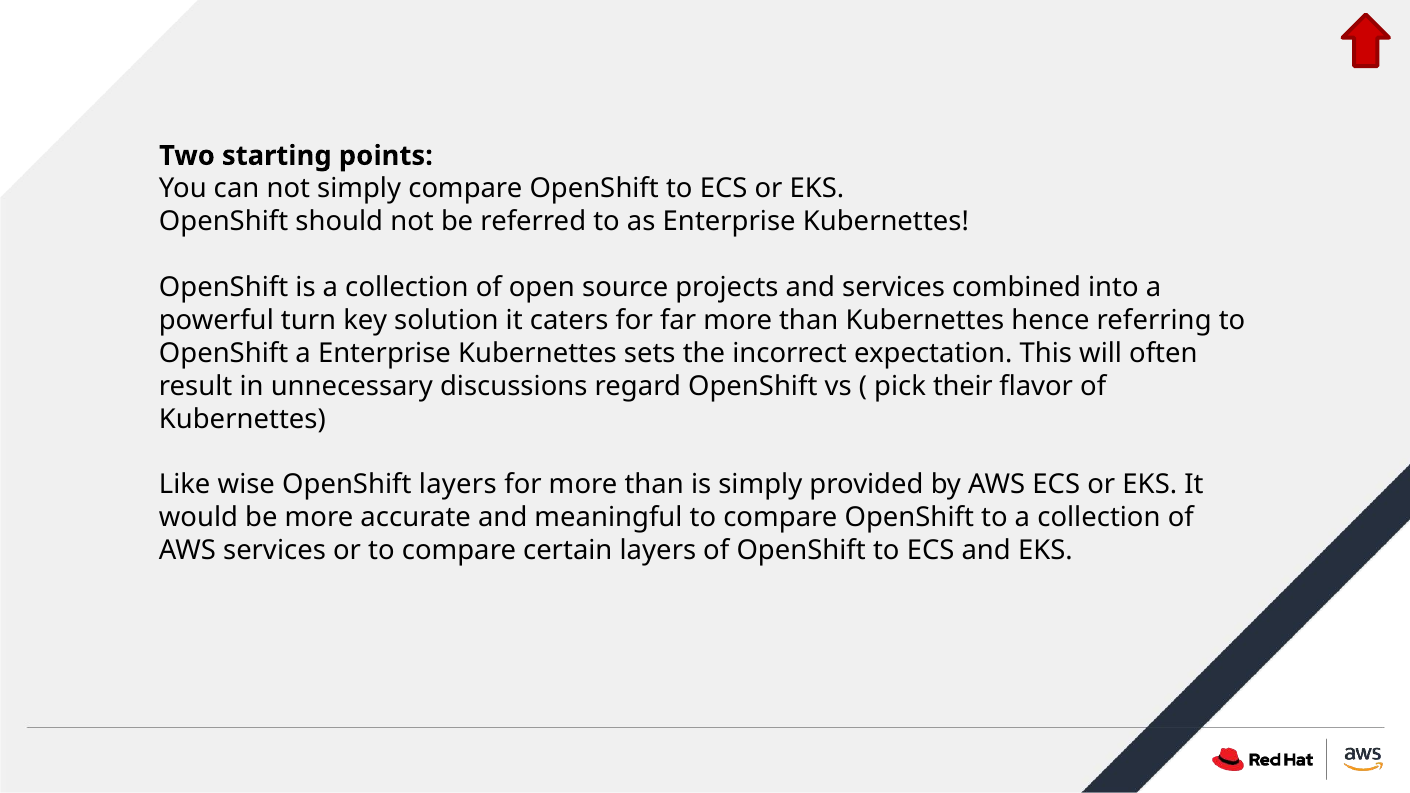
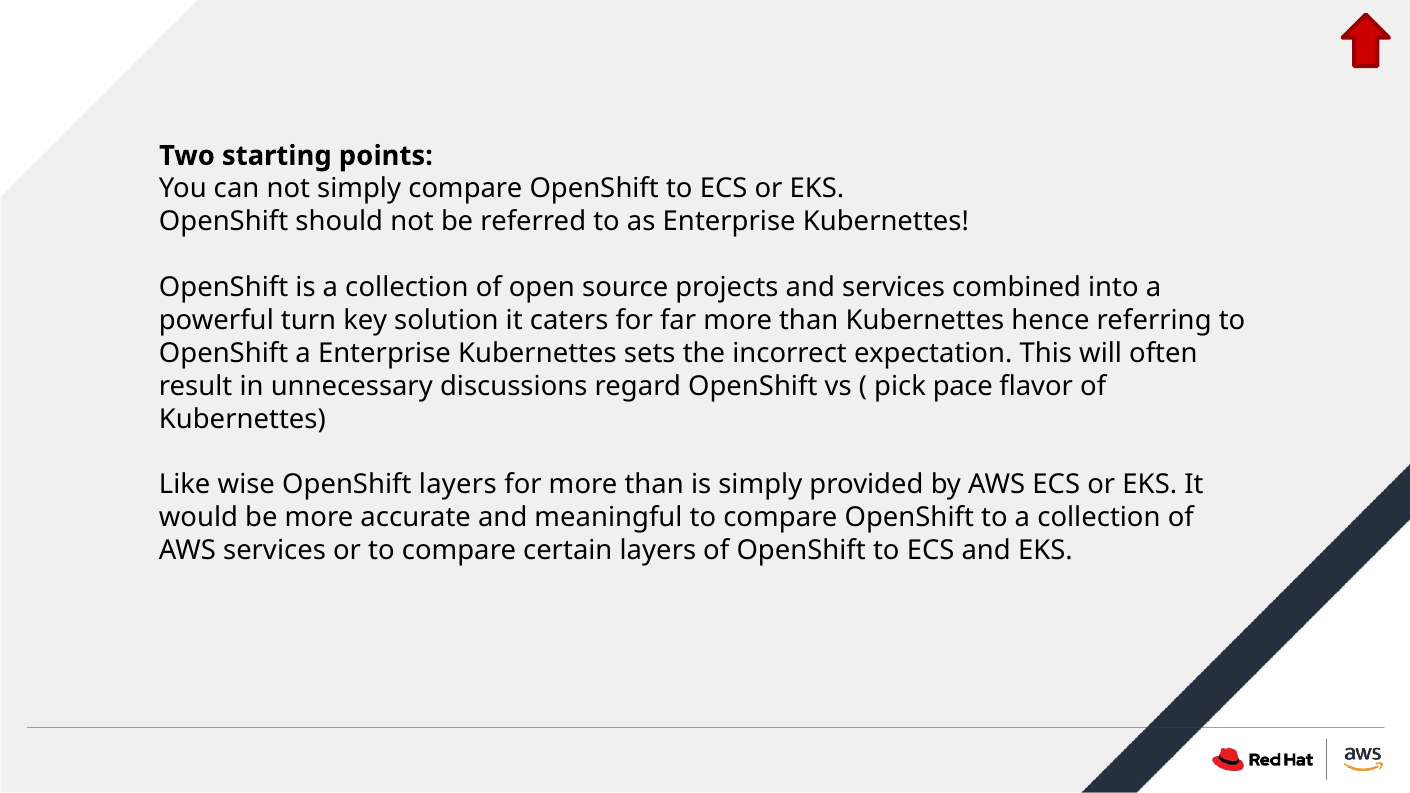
their: their -> pace (963, 386)
